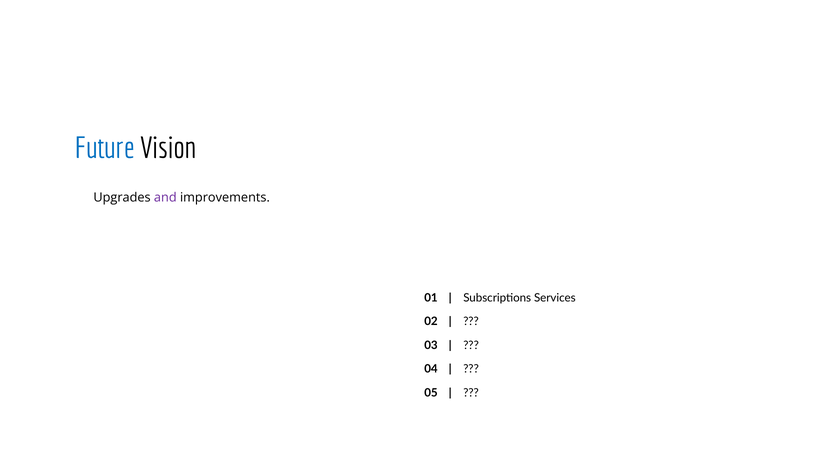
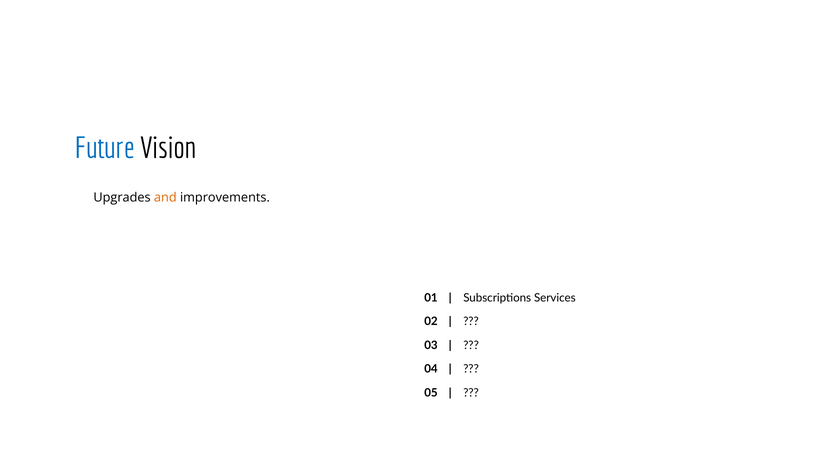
and colour: purple -> orange (165, 198)
